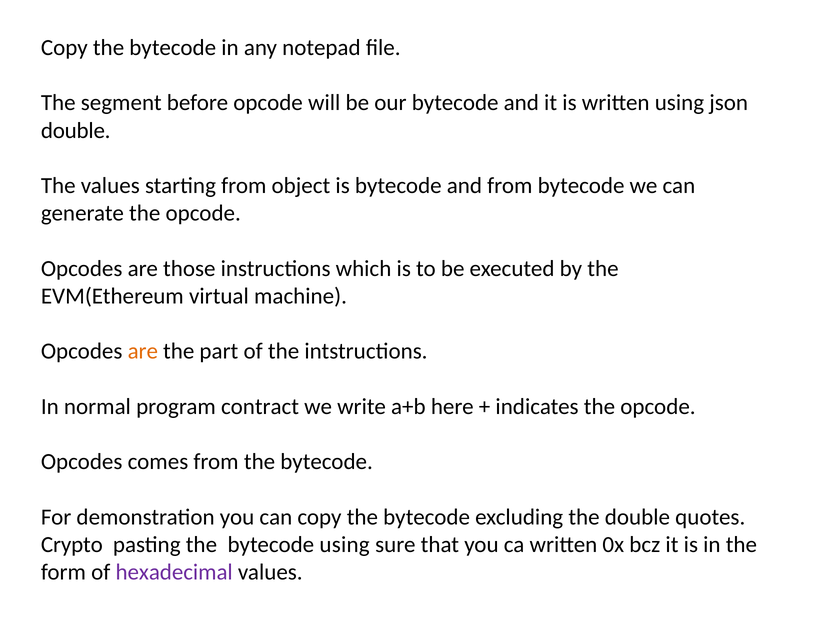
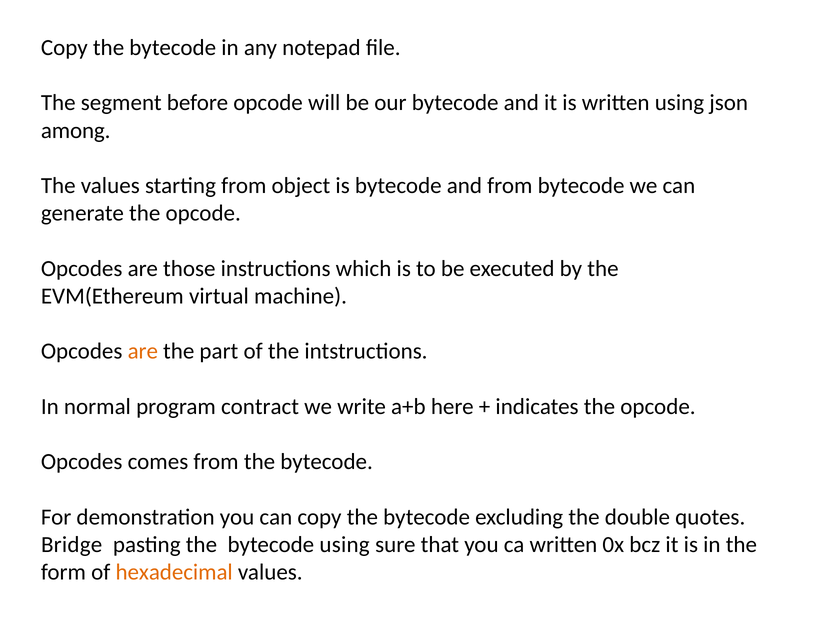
double: double -> among (76, 130)
Crypto: Crypto -> Bridge (72, 545)
hexadecimal colour: purple -> orange (174, 572)
